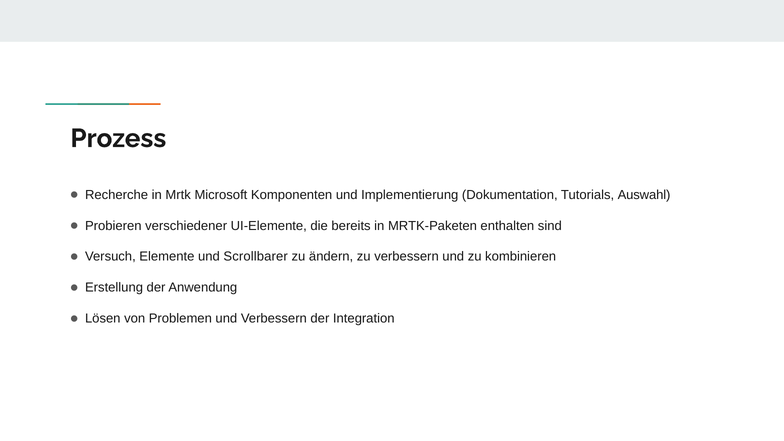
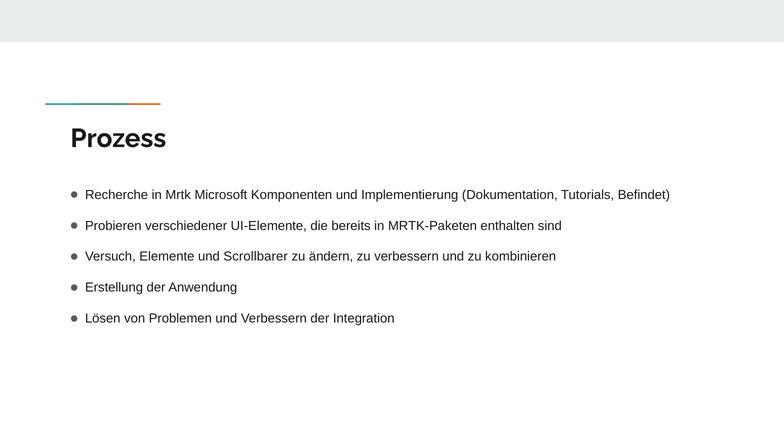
Auswahl: Auswahl -> Befindet (644, 195)
